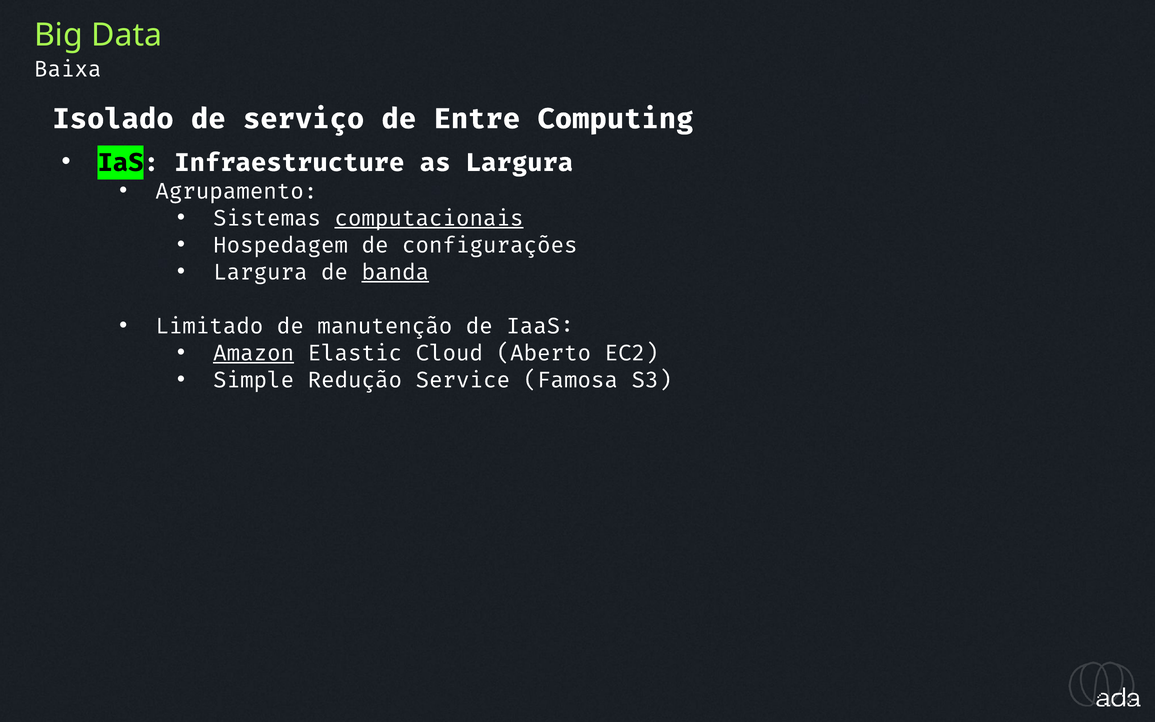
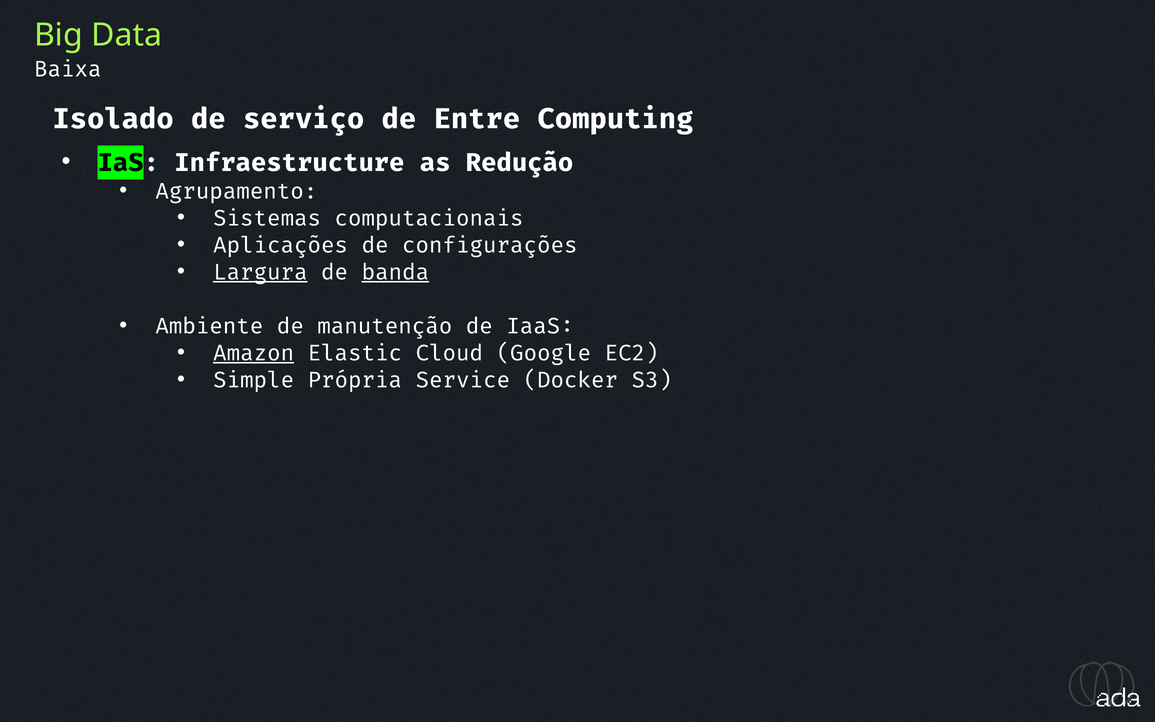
as Largura: Largura -> Redução (519, 162)
computacionais underline: present -> none (429, 218)
Hospedagem: Hospedagem -> Aplicações (281, 245)
Largura underline: none -> present (260, 272)
Limitado: Limitado -> Ambiente (209, 326)
Aberto: Aberto -> Google (544, 353)
Redução: Redução -> Própria (355, 380)
Famosa: Famosa -> Docker (571, 380)
